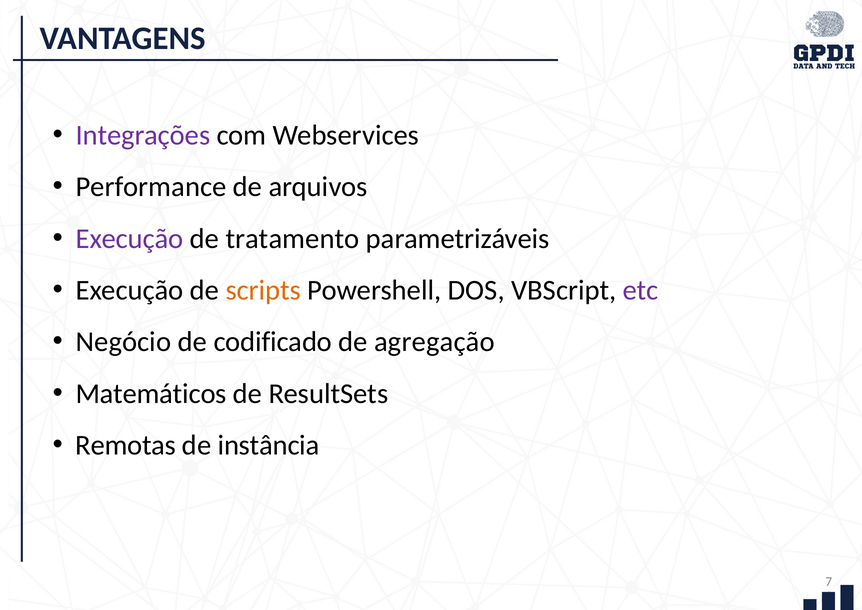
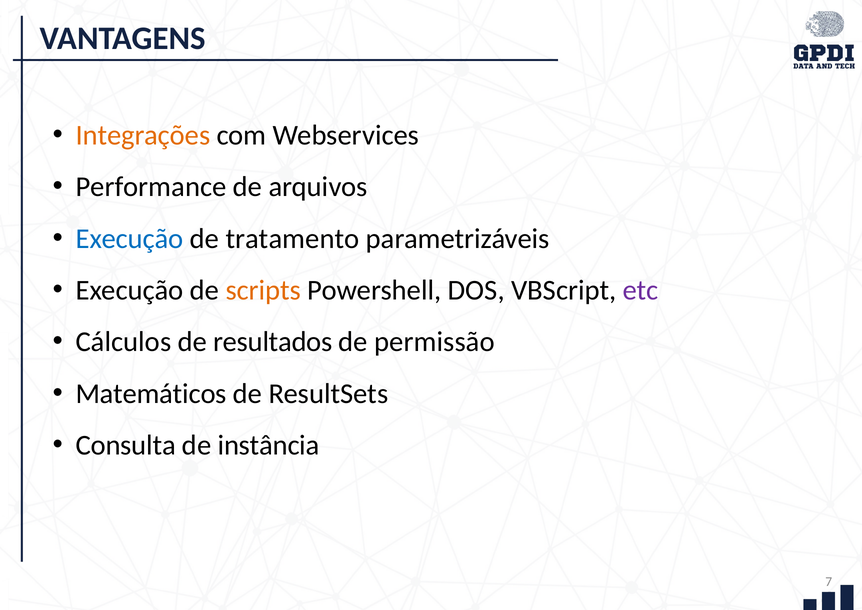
Integrações colour: purple -> orange (143, 135)
Execução colour: purple -> blue (130, 238)
Negócio: Negócio -> Cálculos (124, 342)
codificado: codificado -> resultados (273, 342)
agregação: agregação -> permissão (434, 342)
Remotas: Remotas -> Consulta (126, 445)
